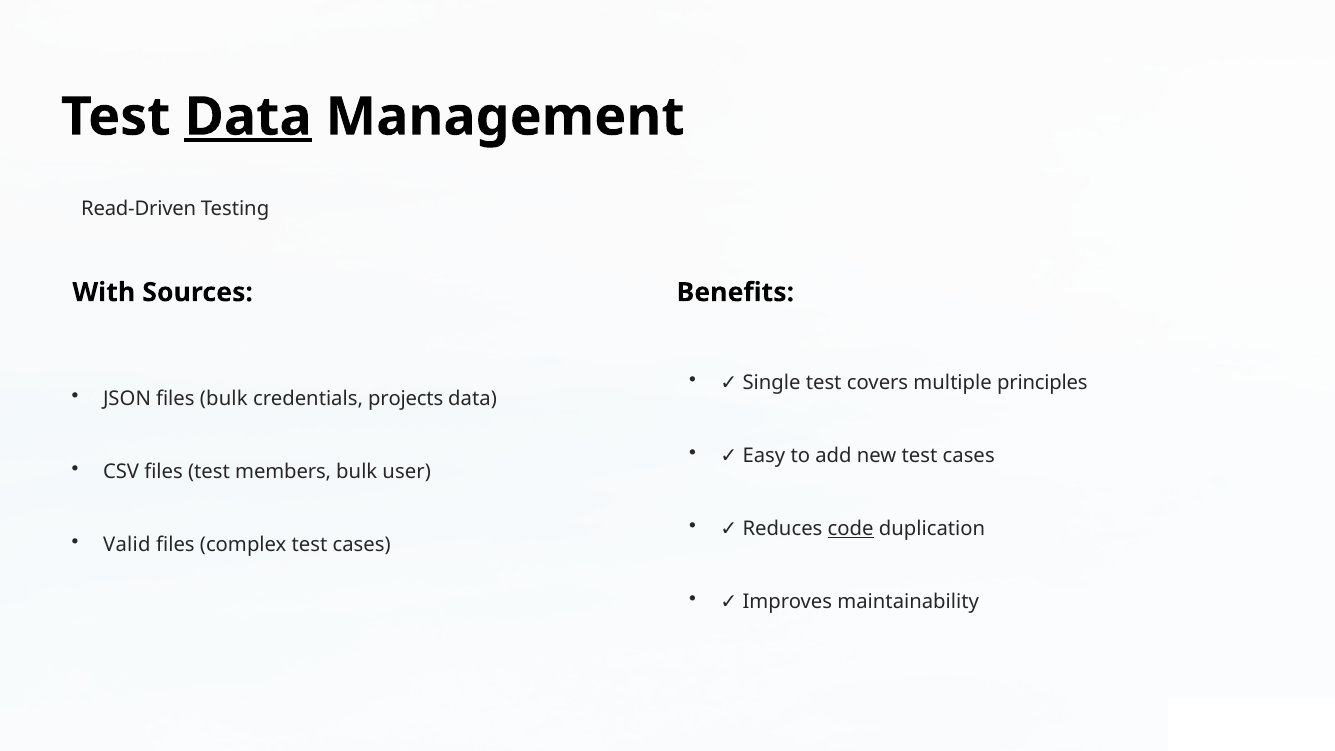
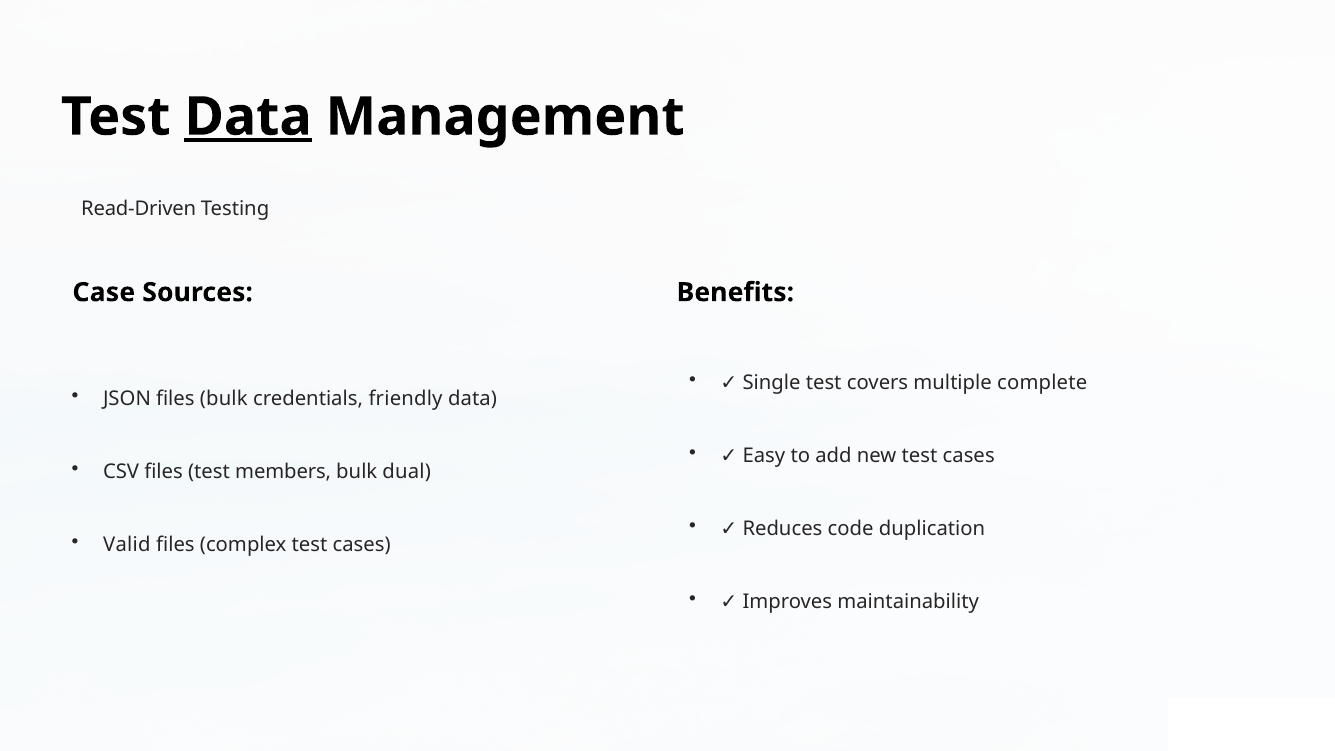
With: With -> Case (104, 292)
principles: principles -> complete (1042, 383)
projects: projects -> friendly (406, 399)
user: user -> dual (407, 472)
code underline: present -> none (851, 529)
